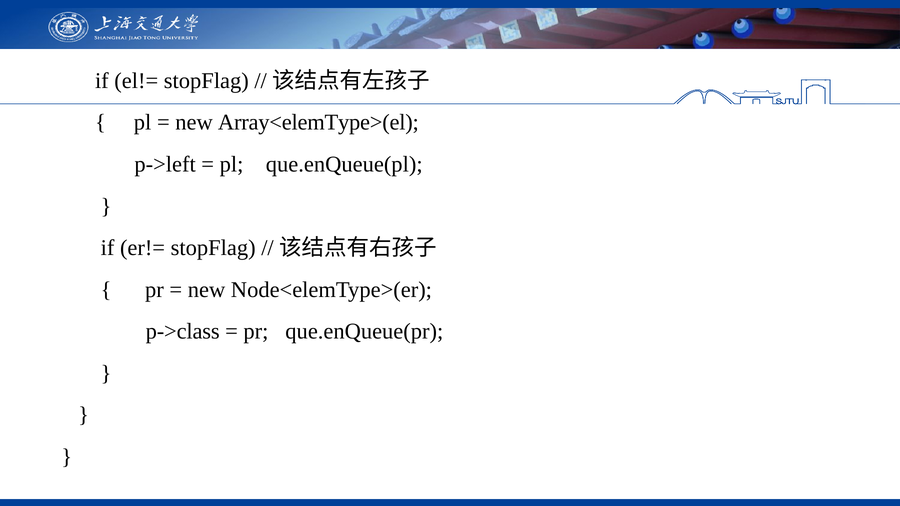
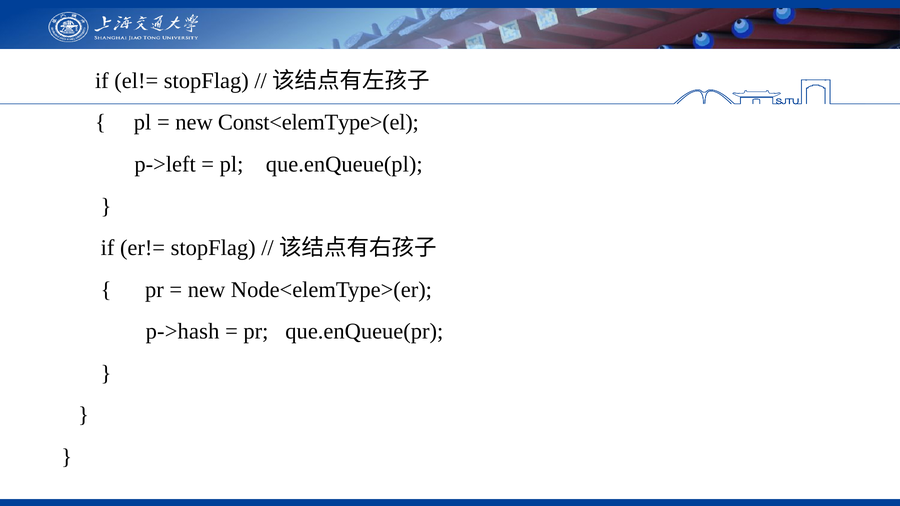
Array<elemType>(el: Array<elemType>(el -> Const<elemType>(el (318, 123)
p->class: p->class -> p->hash (183, 332)
